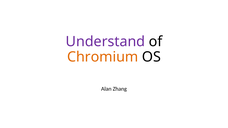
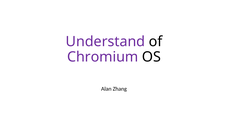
Chromium colour: orange -> purple (103, 57)
